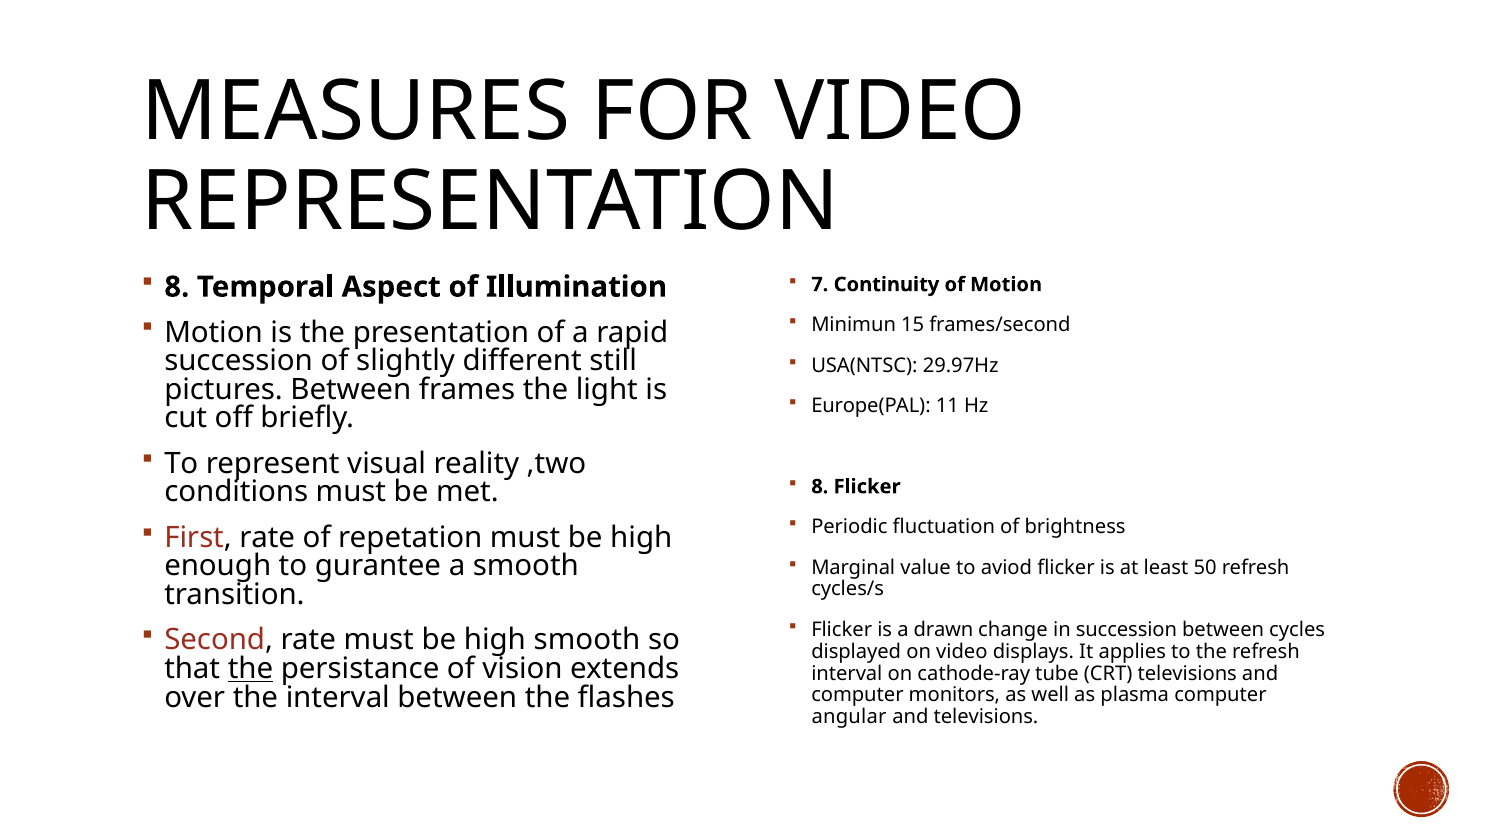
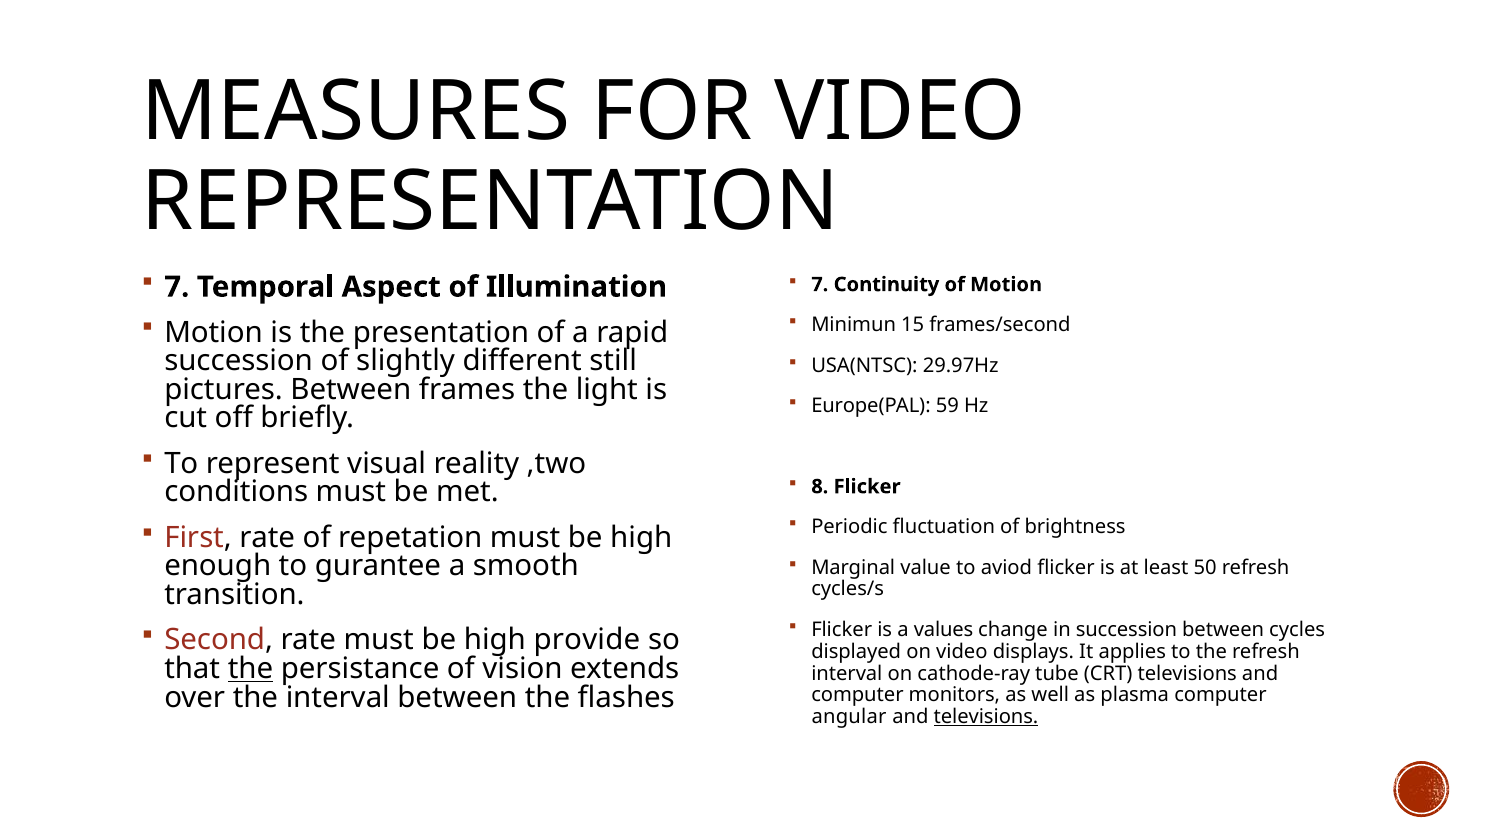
8: 8 -> 7 (177, 287)
11: 11 -> 59 (947, 406)
drawn: drawn -> values (944, 630)
high smooth: smooth -> provide (587, 640)
televisions underline: none -> present (986, 717)
